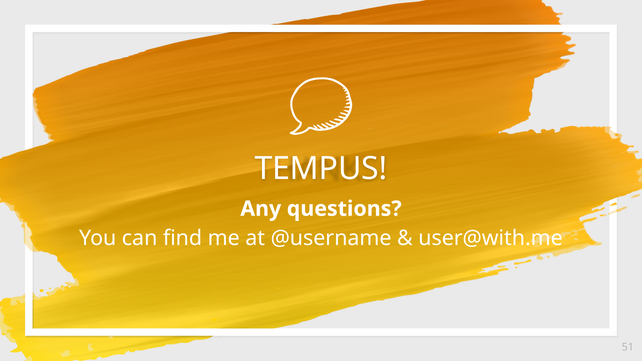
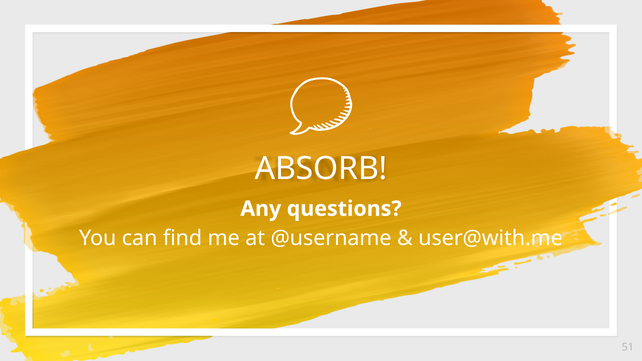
TEMPUS: TEMPUS -> ABSORB (321, 169)
